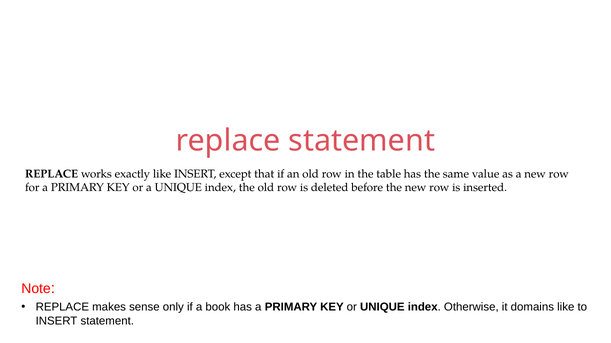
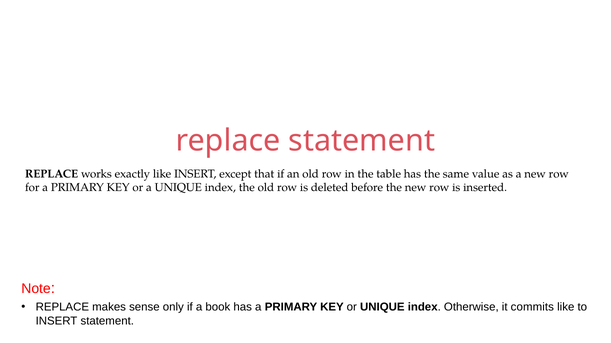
domains: domains -> commits (532, 308)
